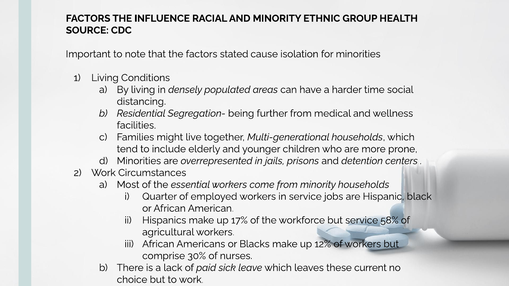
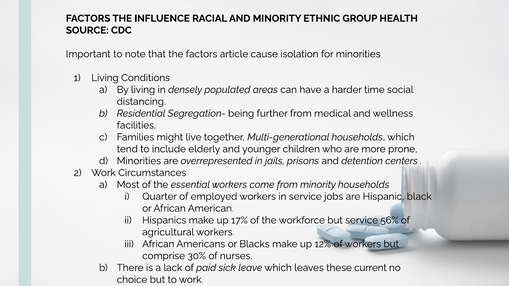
stated: stated -> article (234, 54)
58%: 58% -> 56% (389, 220)
